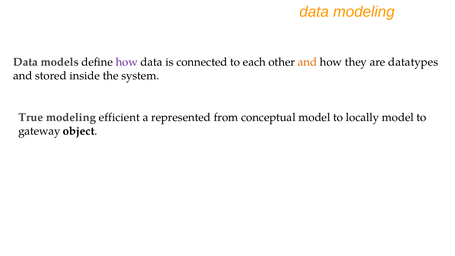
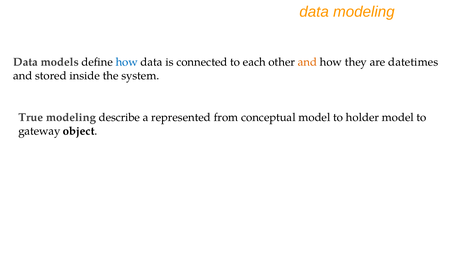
how colour: purple -> blue (127, 62)
datatypes: datatypes -> datetimes (413, 62)
efficient: efficient -> describe (119, 117)
locally: locally -> holder (362, 117)
